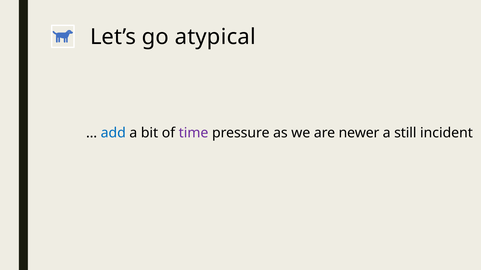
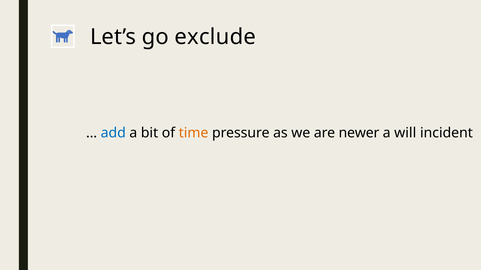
atypical: atypical -> exclude (215, 37)
time colour: purple -> orange (194, 133)
still: still -> will (405, 133)
